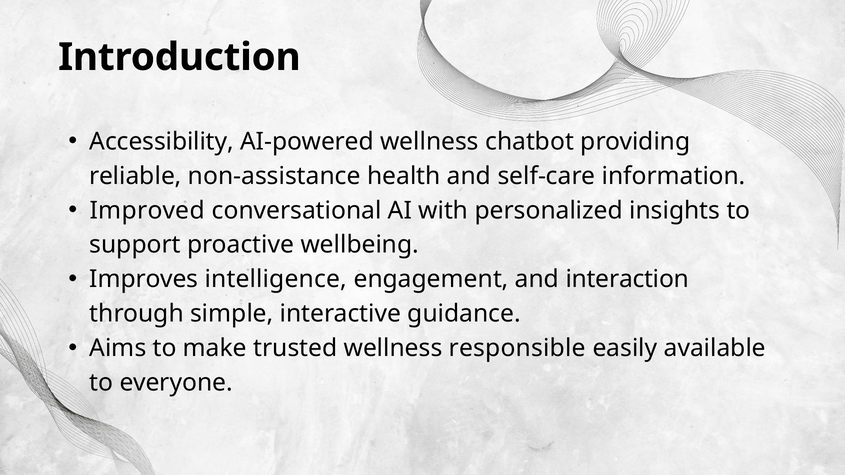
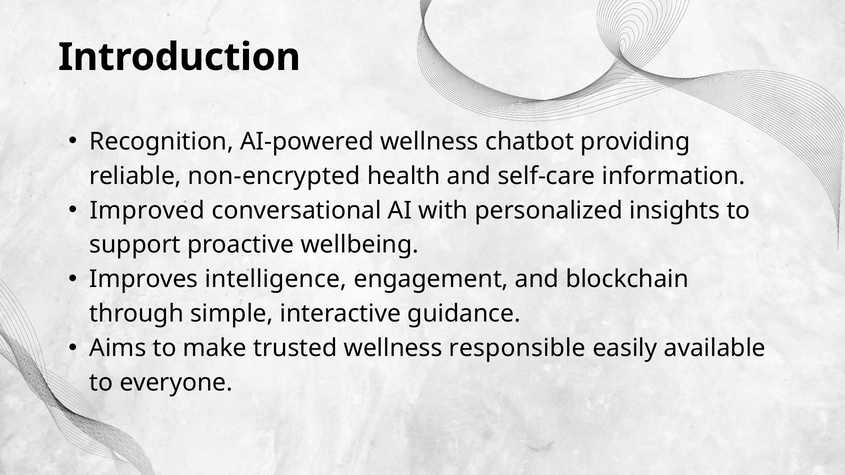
Accessibility: Accessibility -> Recognition (162, 142)
non-assistance: non-assistance -> non-encrypted (274, 176)
interaction: interaction -> blockchain (627, 280)
